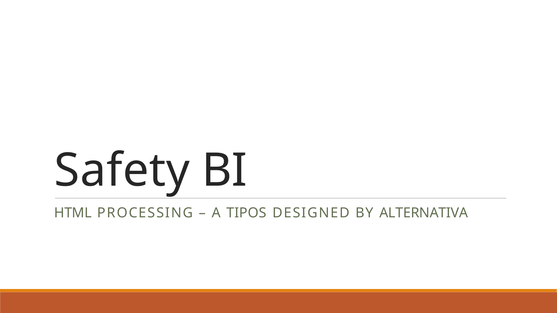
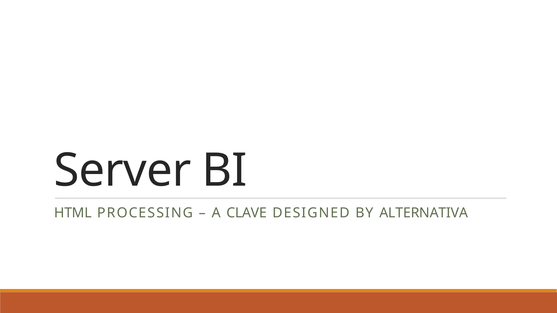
Safety: Safety -> Server (123, 171)
TIPOS: TIPOS -> CLAVE (247, 213)
